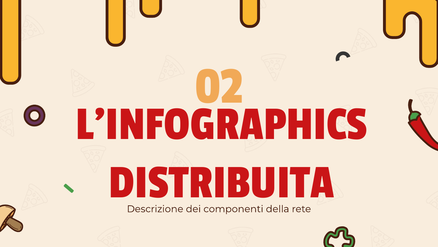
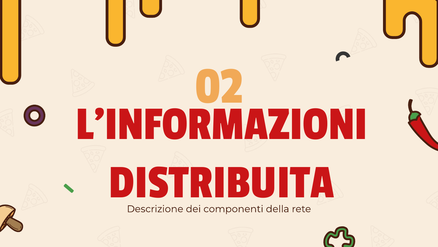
L’INFOGRAPHICS: L’INFOGRAPHICS -> L’INFORMAZIONI (222, 123)
